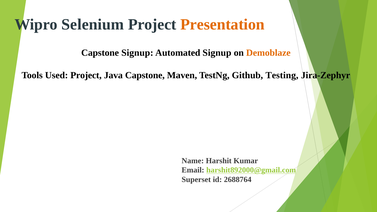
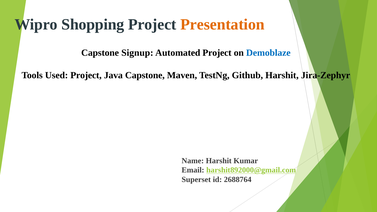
Selenium: Selenium -> Shopping (93, 24)
Automated Signup: Signup -> Project (217, 53)
Demoblaze colour: orange -> blue (268, 53)
Github Testing: Testing -> Harshit (282, 75)
